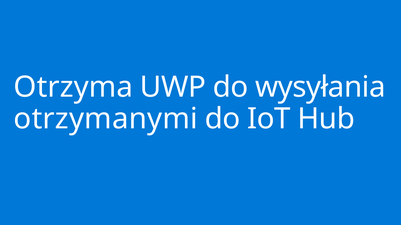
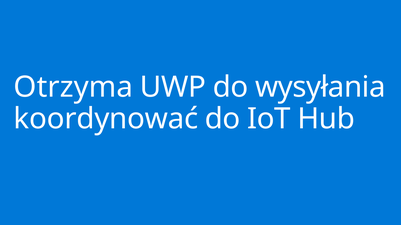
otrzymanymi: otrzymanymi -> koordynować (106, 119)
